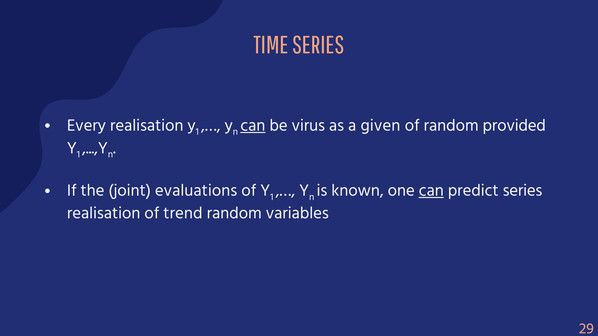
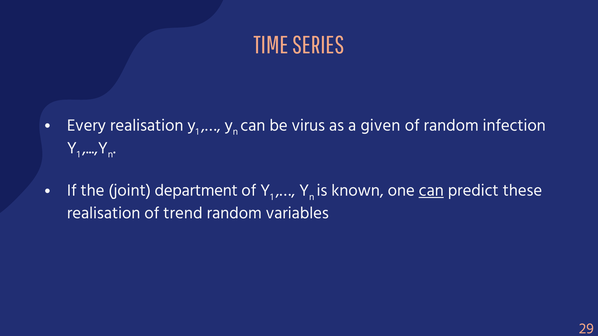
can underline: present -> none (253, 125)
provided: provided -> infection (514, 125)
evaluations: evaluations -> department (196, 191)
predict series: series -> these (522, 191)
